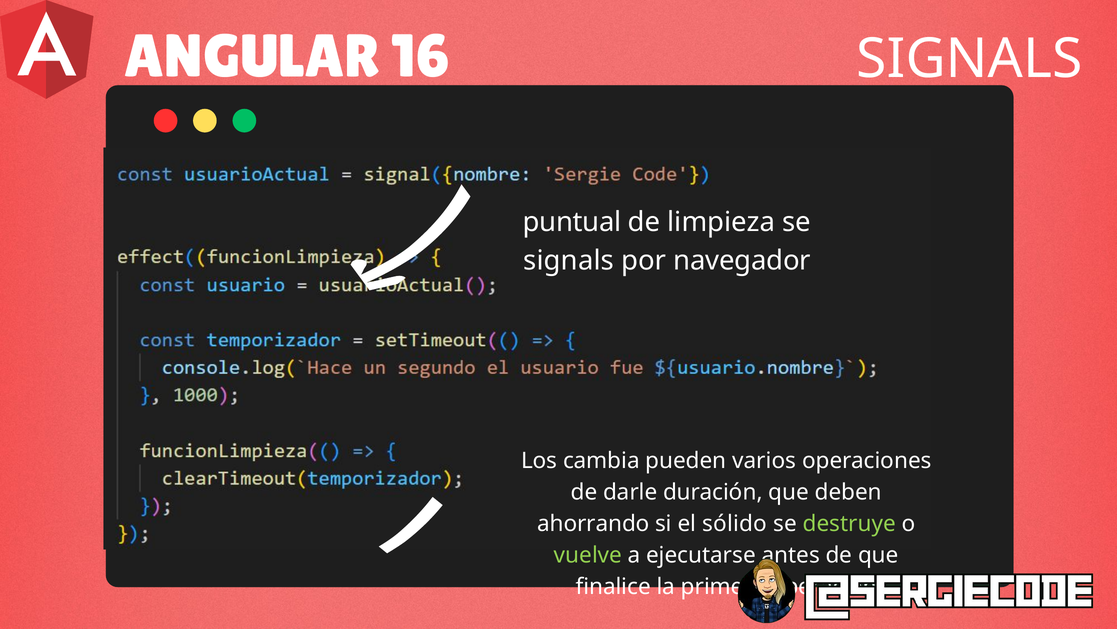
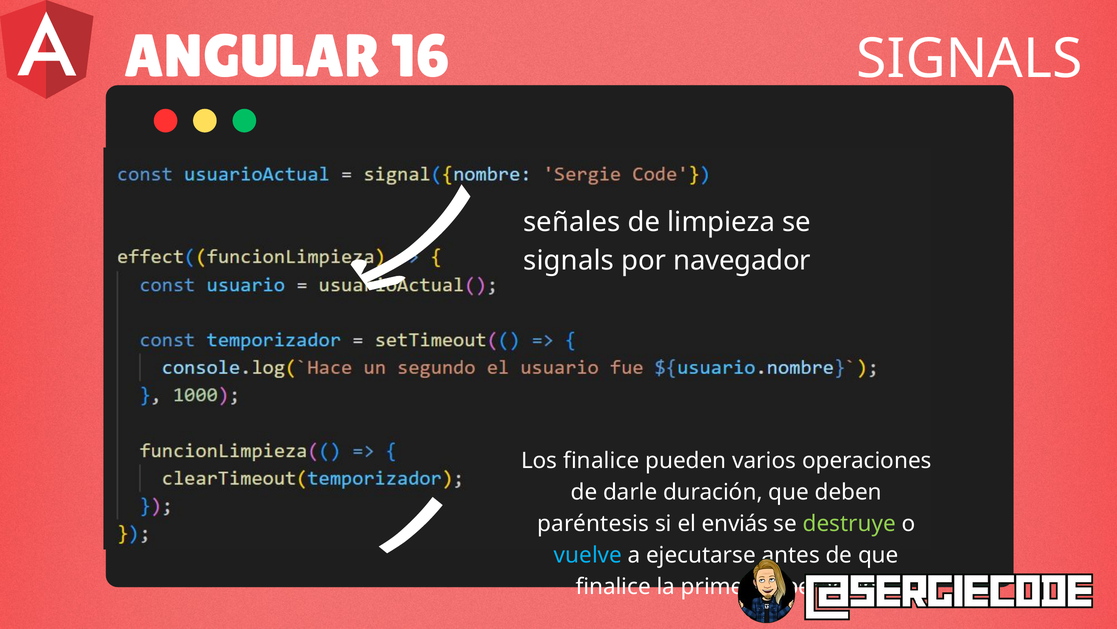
puntual: puntual -> señales (572, 222)
Los cambia: cambia -> finalice (601, 460)
ahorrando: ahorrando -> paréntesis (593, 523)
sólido: sólido -> enviás (735, 523)
vuelve colour: light green -> light blue (588, 555)
